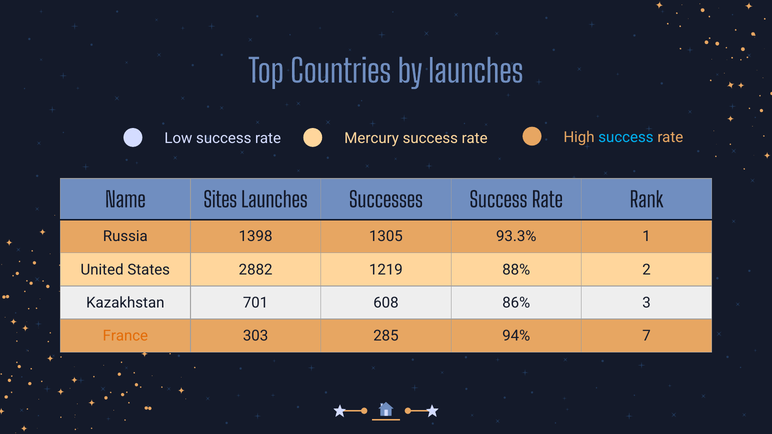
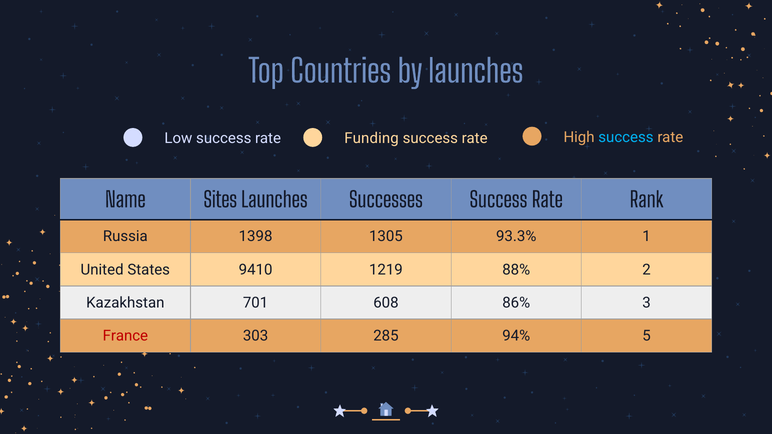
Mercury: Mercury -> Funding (372, 139)
2882: 2882 -> 9410 (256, 270)
France colour: orange -> red (125, 336)
7: 7 -> 5 (647, 336)
